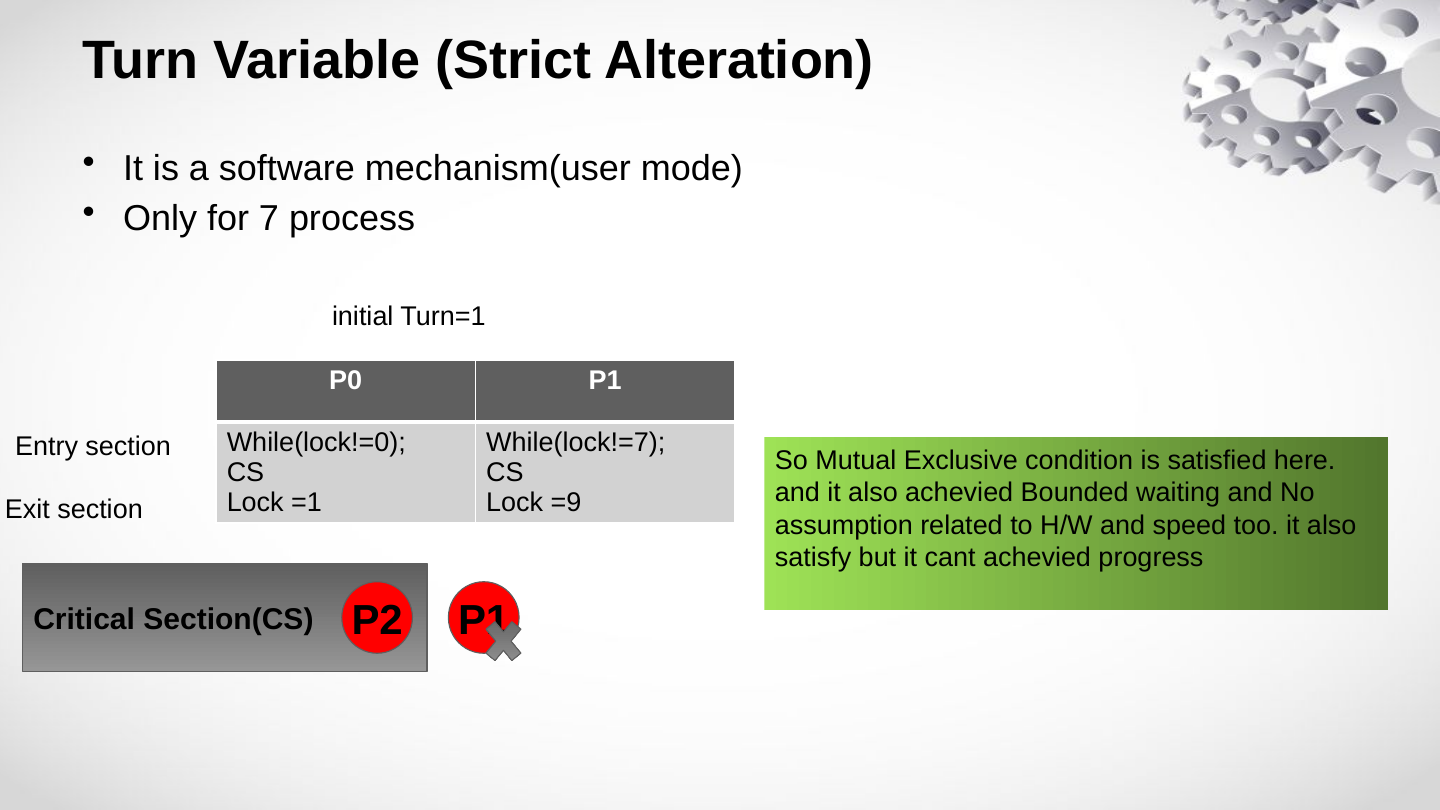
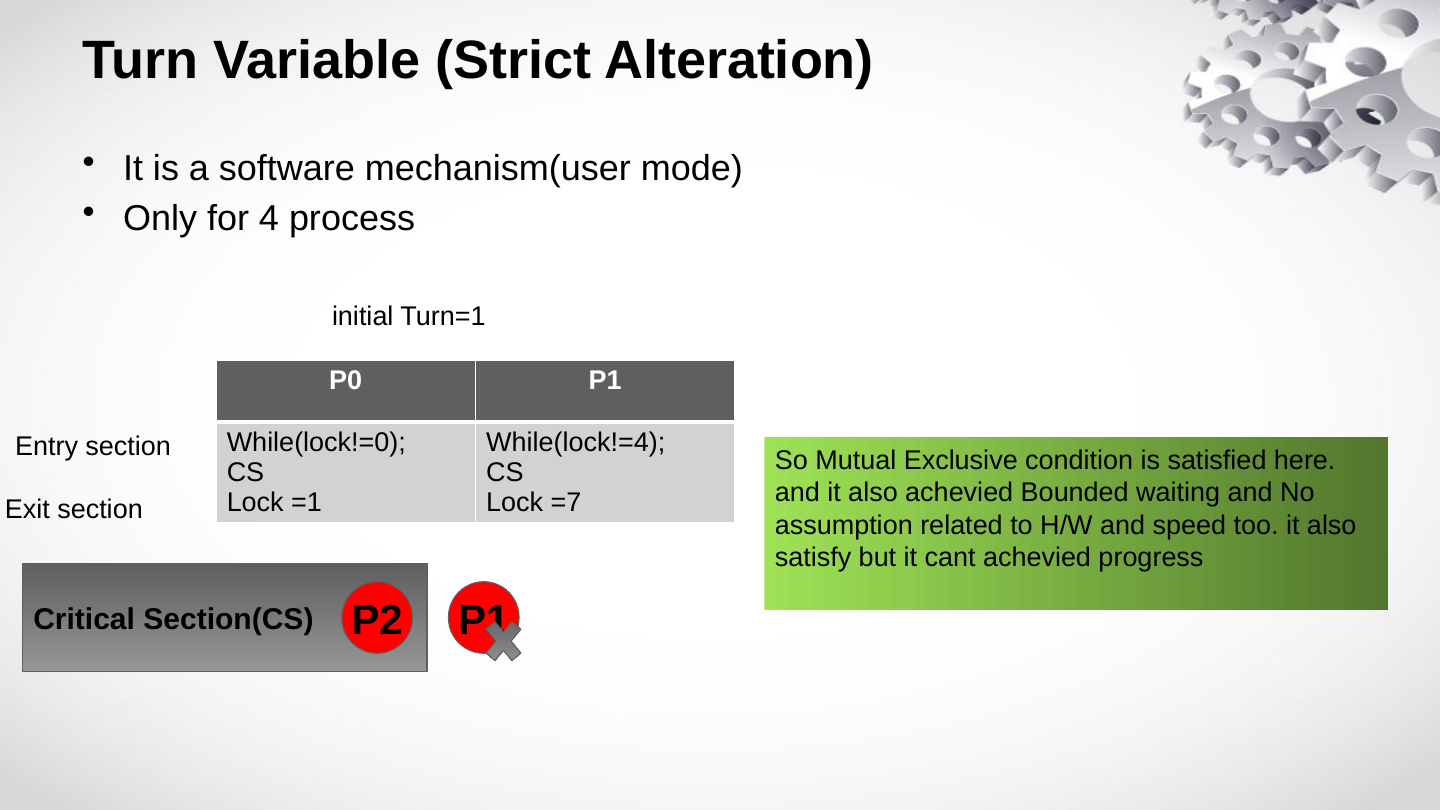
7: 7 -> 4 (269, 219)
While(lock!=7: While(lock!=7 -> While(lock!=4 (576, 443)
=9: =9 -> =7 (566, 503)
